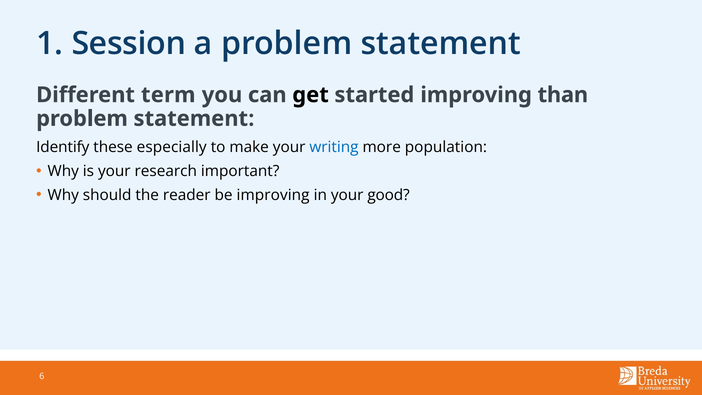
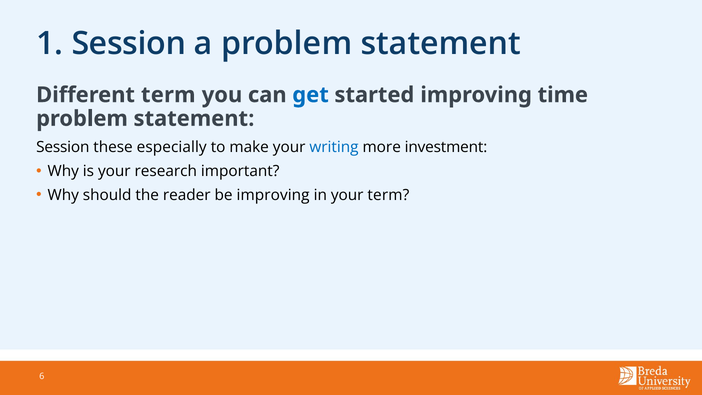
get colour: black -> blue (311, 95)
than: than -> time (563, 95)
Identify: Identify -> Session (63, 147)
population: population -> investment (446, 147)
your good: good -> term (388, 195)
